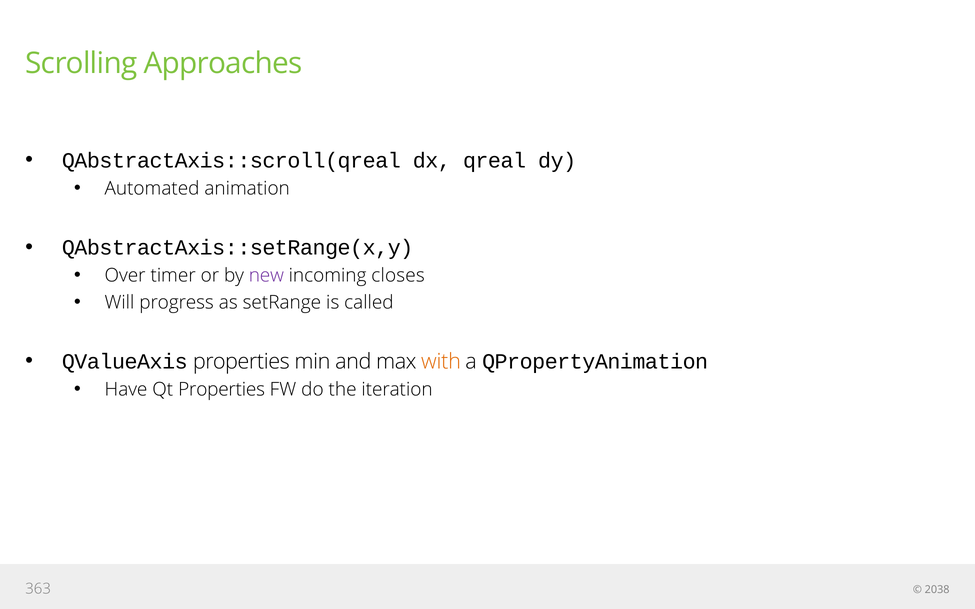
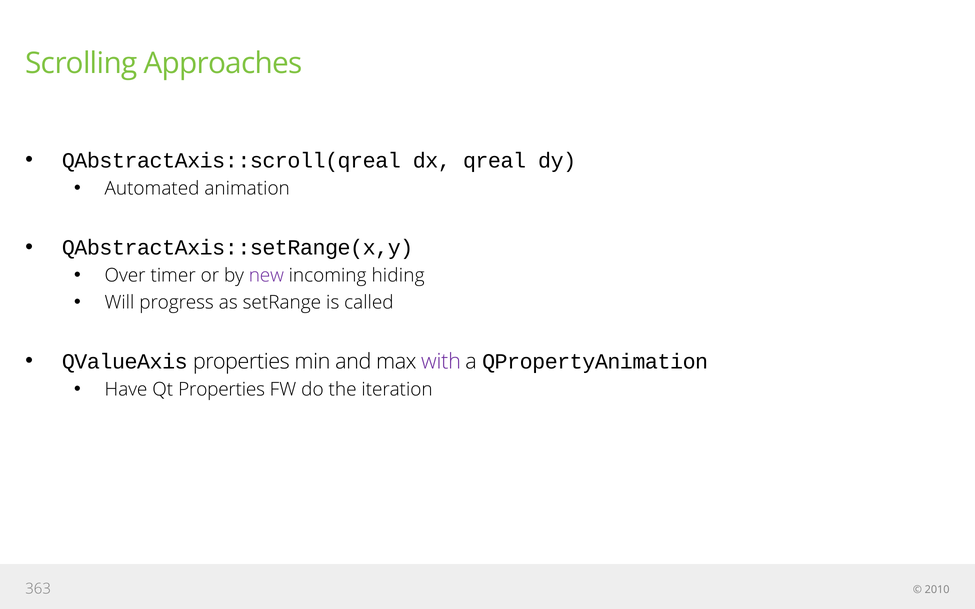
closes: closes -> hiding (398, 276)
with colour: orange -> purple (441, 362)
2038: 2038 -> 2010 (937, 590)
